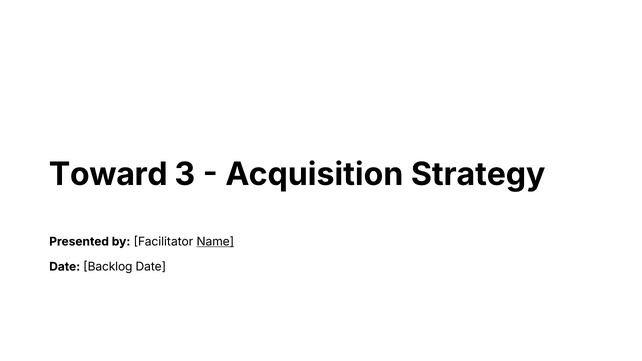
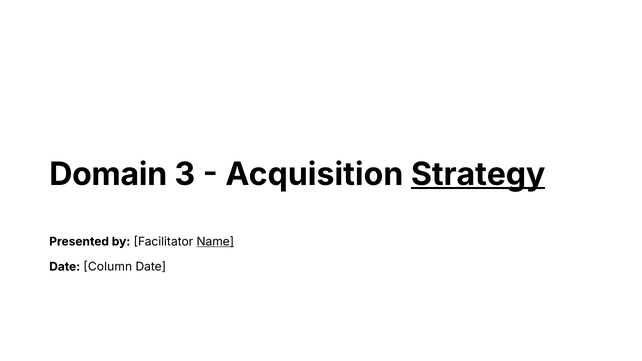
Toward: Toward -> Domain (108, 174)
Strategy underline: none -> present (478, 174)
Backlog: Backlog -> Column (108, 267)
